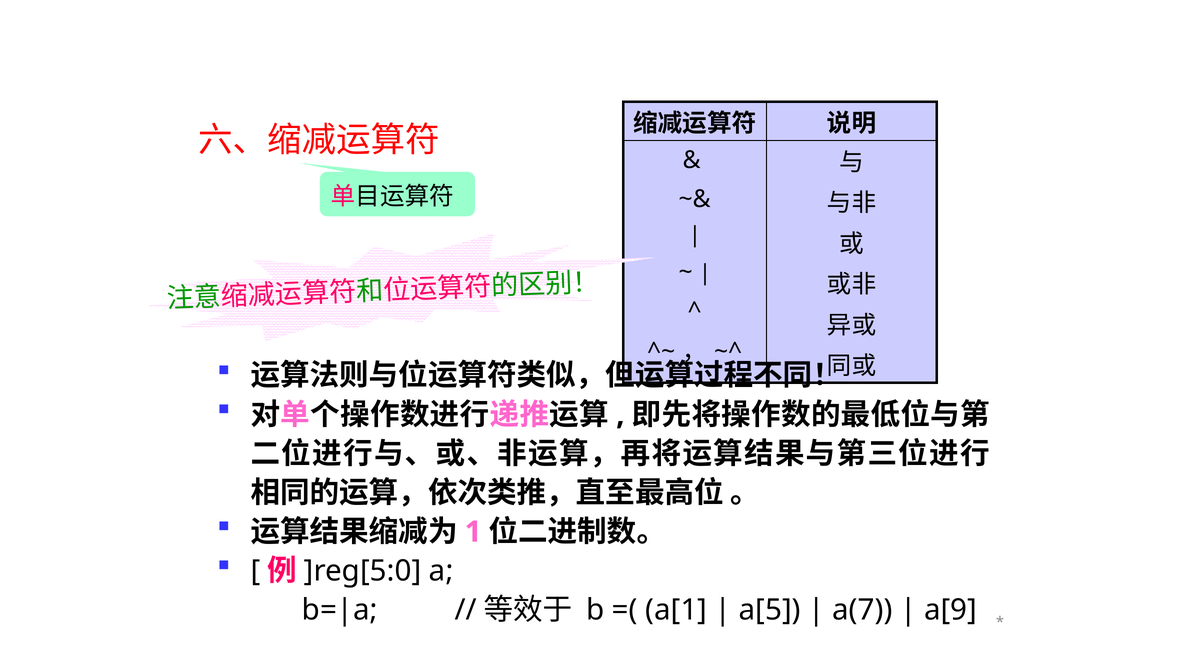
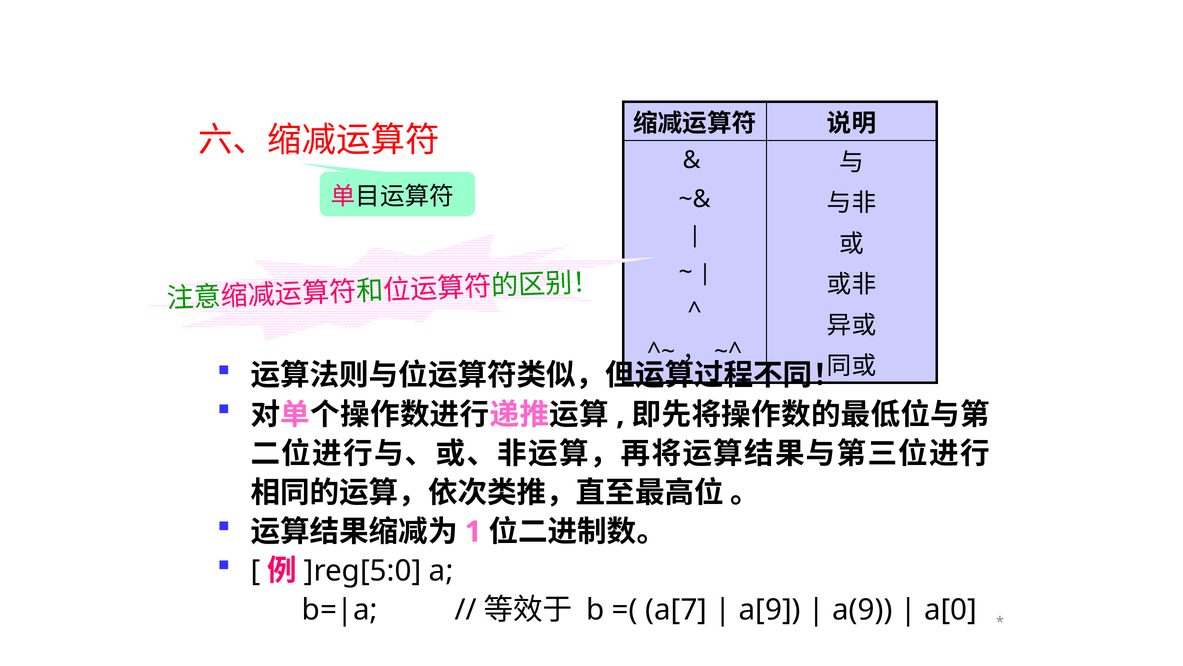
a[1: a[1 -> a[7 (676, 609)
a[5: a[5 -> a[9 (770, 609)
a(7: a(7 -> a(9 (862, 609)
a[9: a[9 -> a[0 (951, 609)
